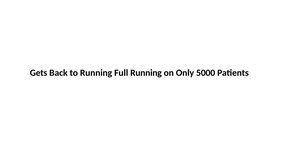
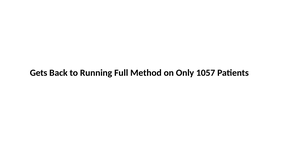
Full Running: Running -> Method (146, 73)
5000: 5000 -> 1057 (206, 73)
